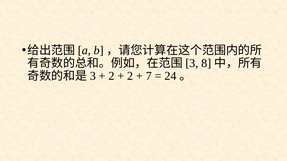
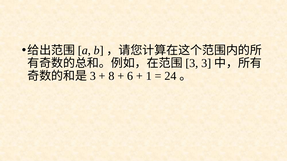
8: 8 -> 3 (206, 63)
2: 2 -> 8 (111, 76)
2: 2 -> 6 (130, 76)
7: 7 -> 1 (149, 76)
